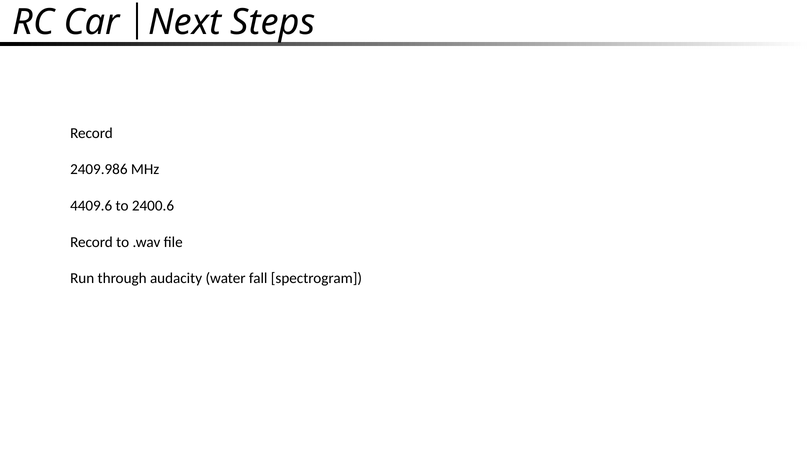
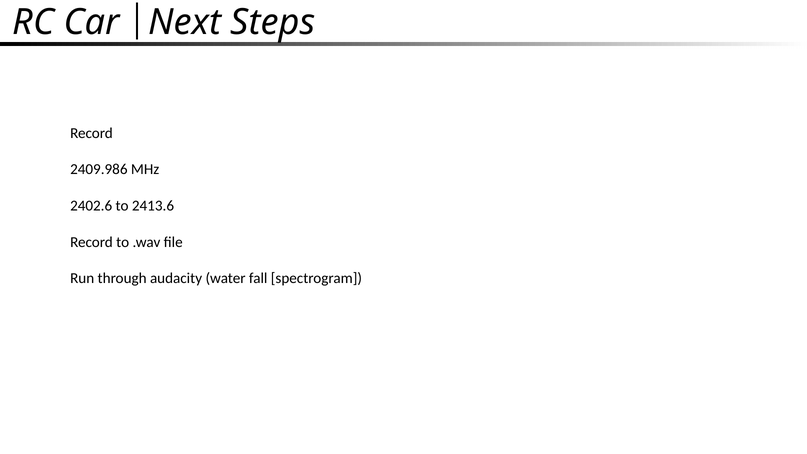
4409.6: 4409.6 -> 2402.6 (91, 206)
2400.6: 2400.6 -> 2413.6 (153, 206)
